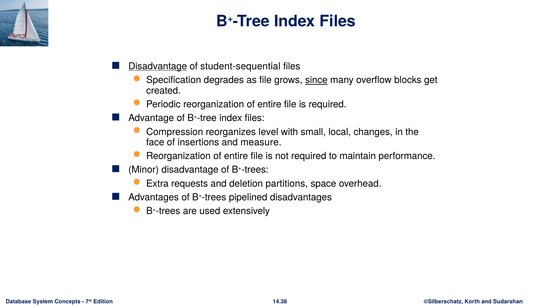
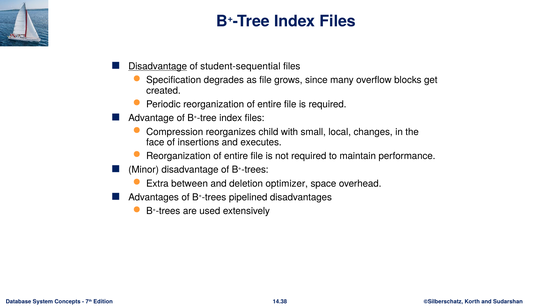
since underline: present -> none (316, 80)
level: level -> child (268, 132)
measure: measure -> executes (261, 142)
requests: requests -> between (190, 184)
partitions: partitions -> optimizer (287, 184)
